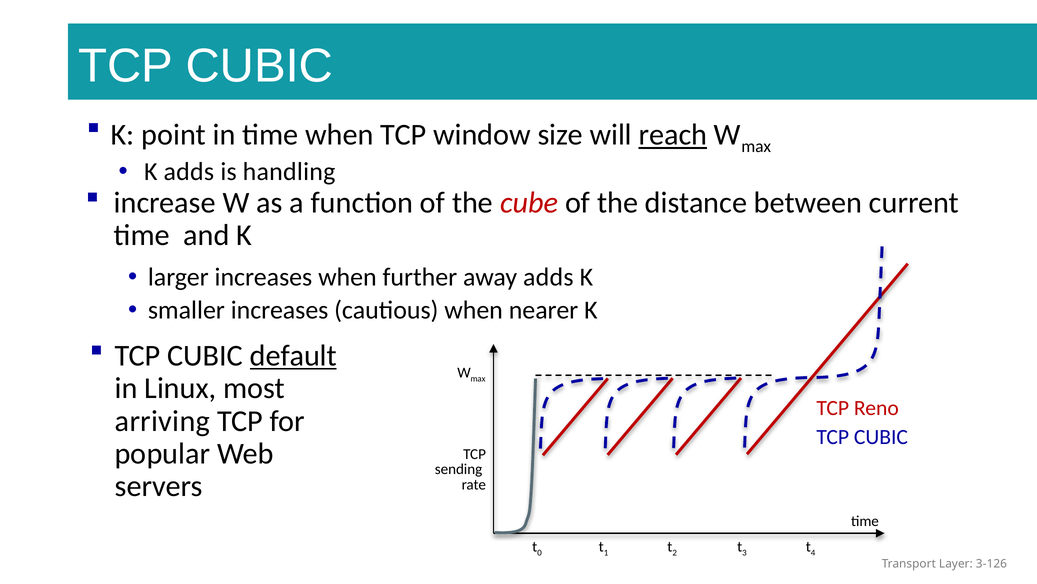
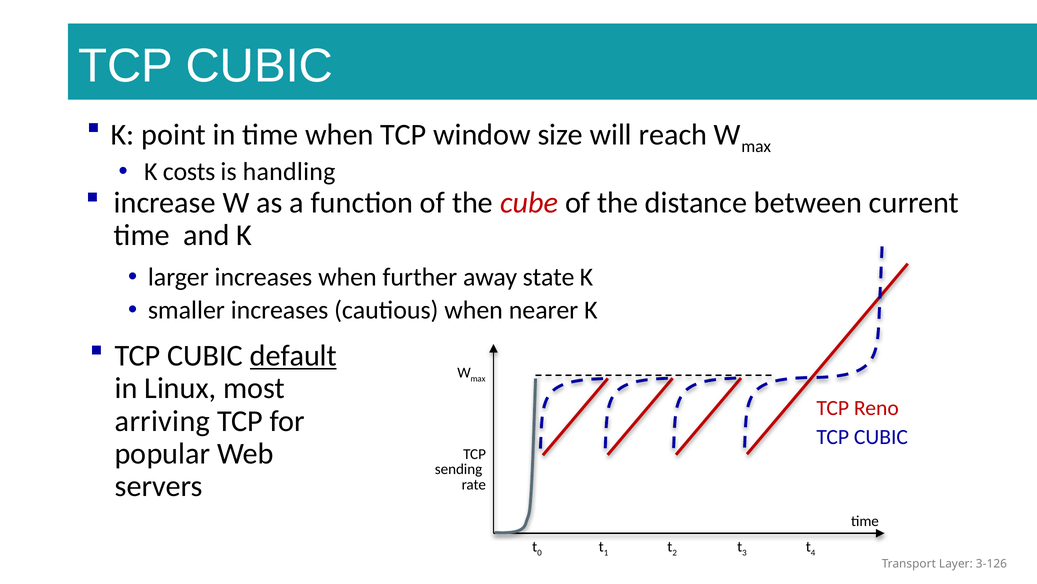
reach underline: present -> none (673, 135)
K adds: adds -> costs (189, 171)
away adds: adds -> state (549, 277)
